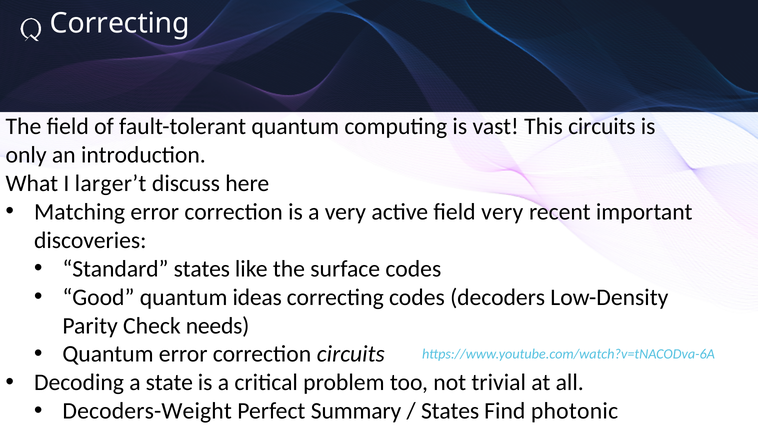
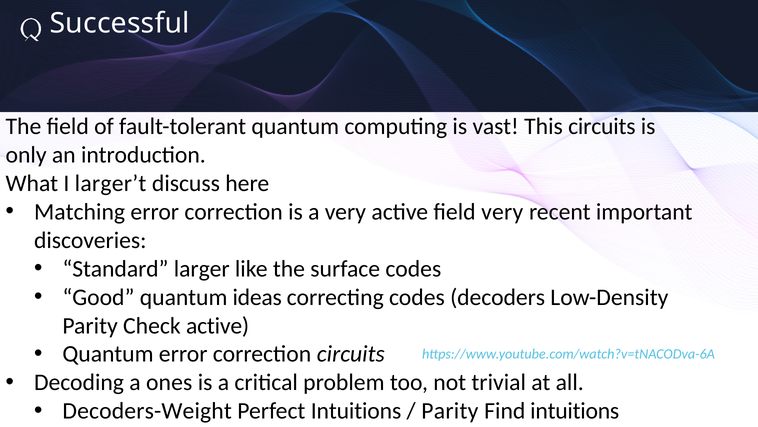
Correcting: Correcting -> Successful (120, 24)
Standard states: states -> larger (202, 268)
Check needs: needs -> active (218, 325)
state: state -> ones (169, 382)
Perfect Summary: Summary -> Intuitions (356, 410)
States: States -> Parity (450, 410)
Find photonic: photonic -> intuitions (575, 410)
